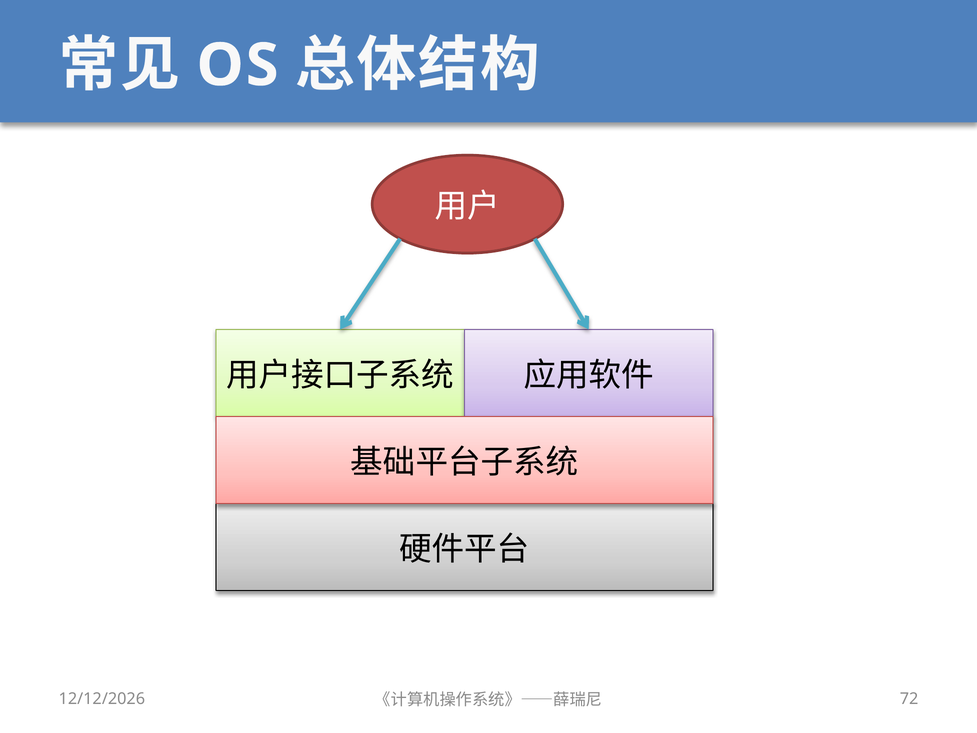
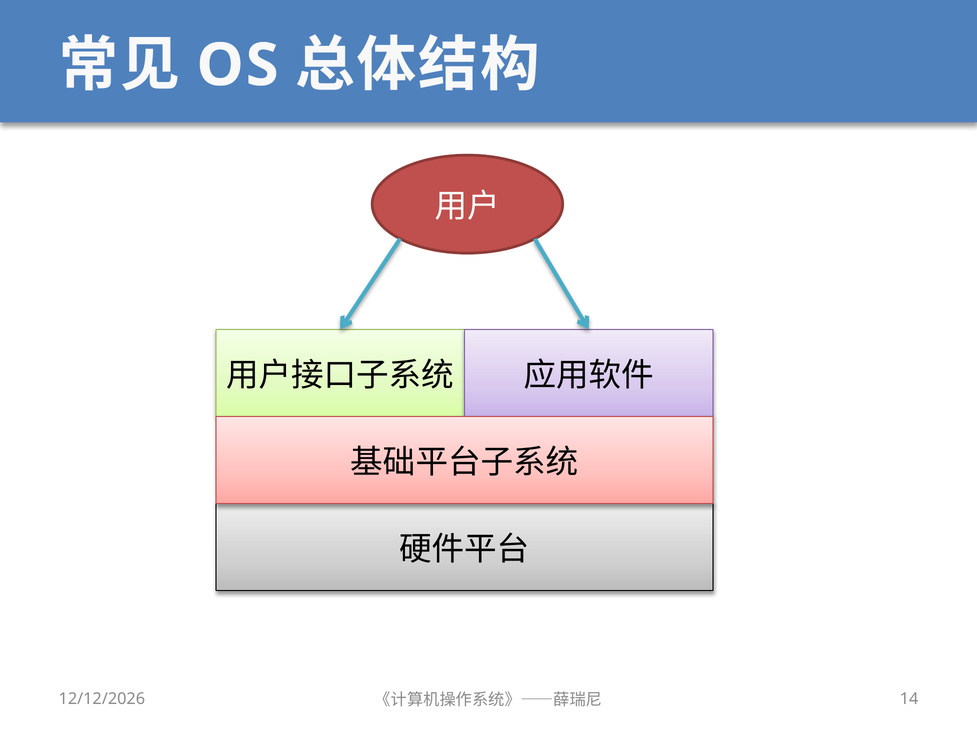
72: 72 -> 14 (909, 698)
